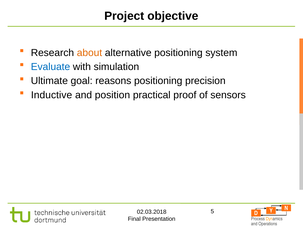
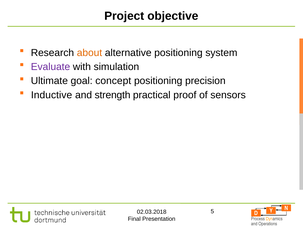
Evaluate colour: blue -> purple (51, 67)
reasons: reasons -> concept (113, 81)
position: position -> strength (113, 95)
